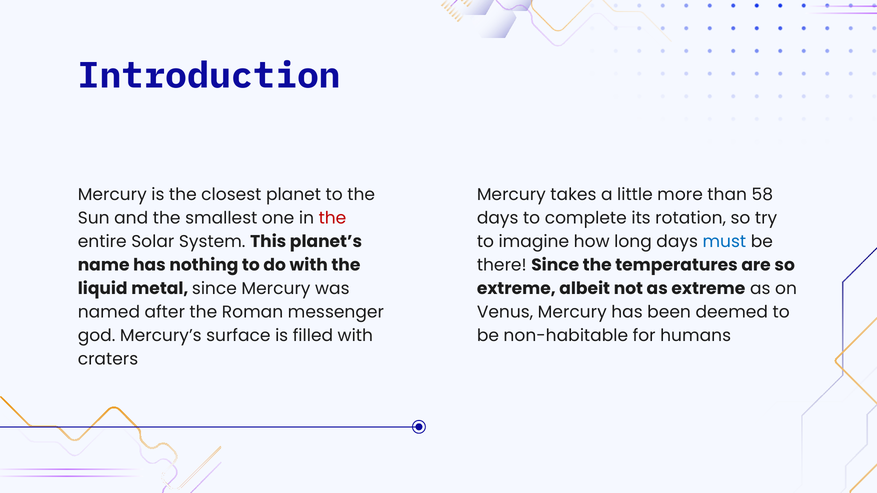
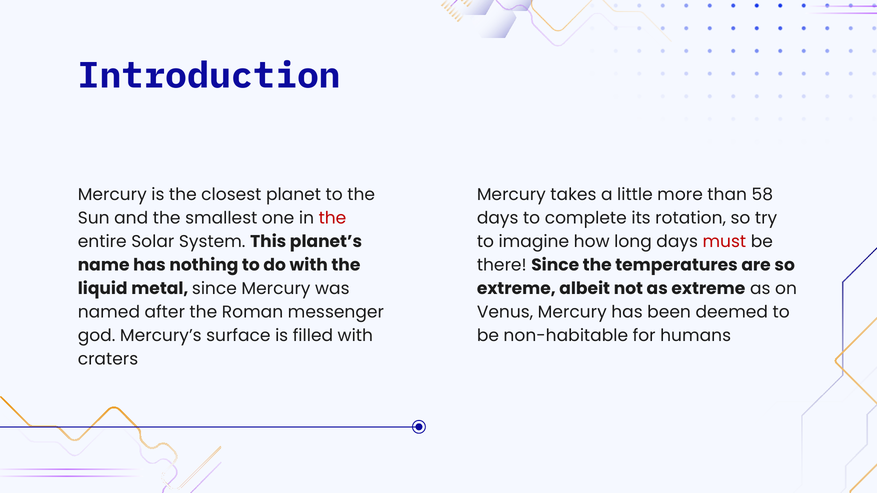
must colour: blue -> red (724, 242)
